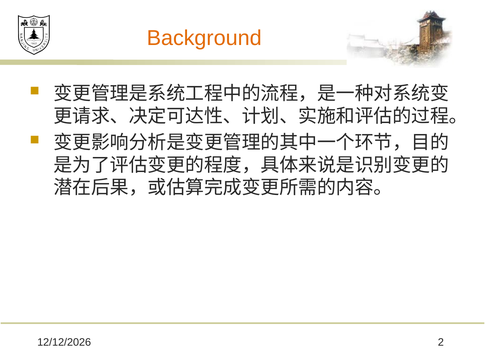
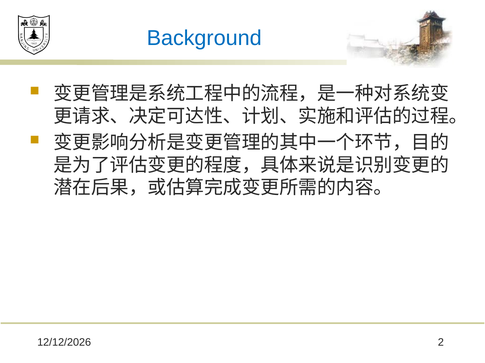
Background colour: orange -> blue (204, 38)
